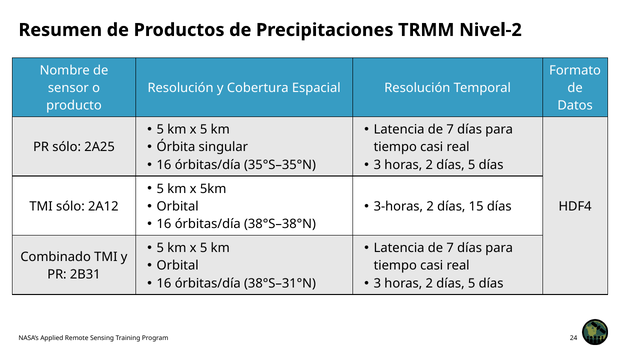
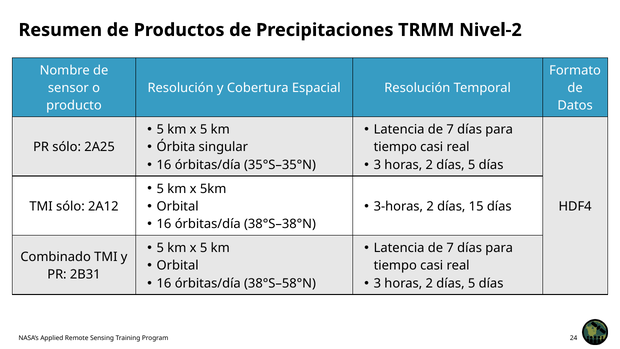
38°S–31°N: 38°S–31°N -> 38°S–58°N (280, 283)
